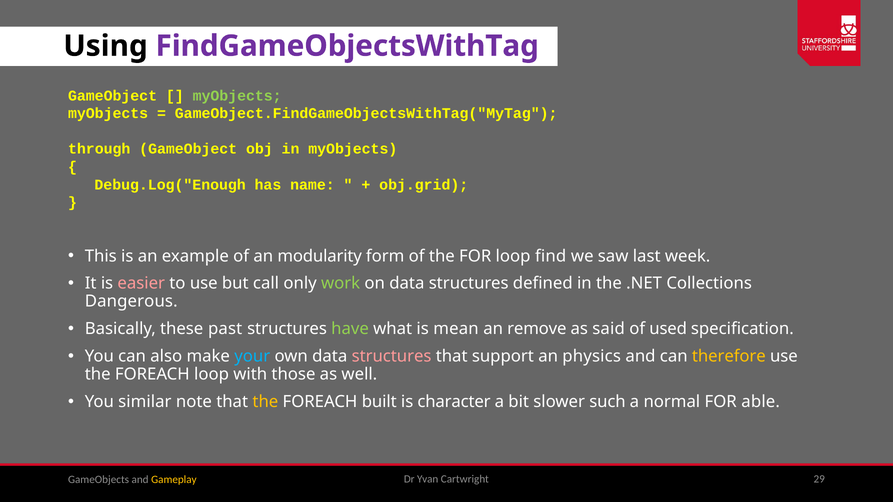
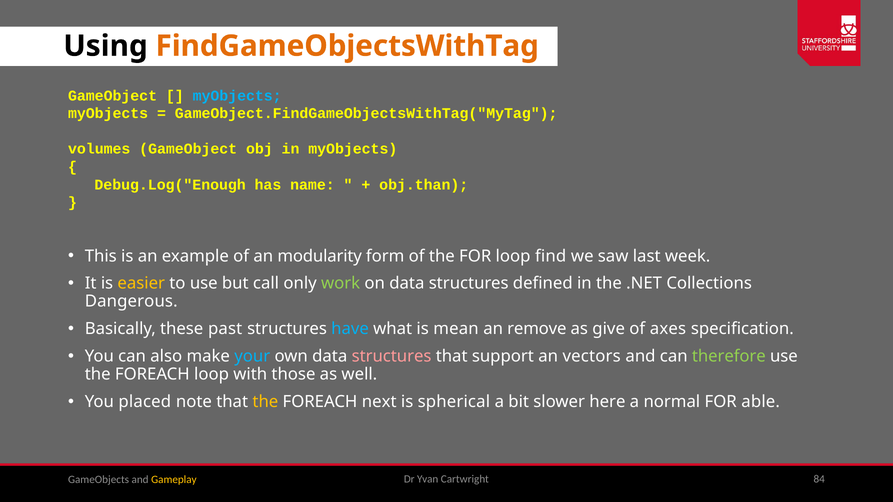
FindGameObjectsWithTag colour: purple -> orange (347, 46)
myObjects colour: light green -> light blue (237, 96)
through: through -> volumes (99, 149)
obj.grid: obj.grid -> obj.than (424, 185)
easier colour: pink -> yellow (141, 284)
have colour: light green -> light blue (350, 329)
said: said -> give (609, 329)
used: used -> axes (668, 329)
physics: physics -> vectors (592, 356)
therefore colour: yellow -> light green (729, 356)
similar: similar -> placed (145, 402)
built: built -> next (379, 402)
character: character -> spherical (454, 402)
such: such -> here (607, 402)
29: 29 -> 84 (819, 480)
